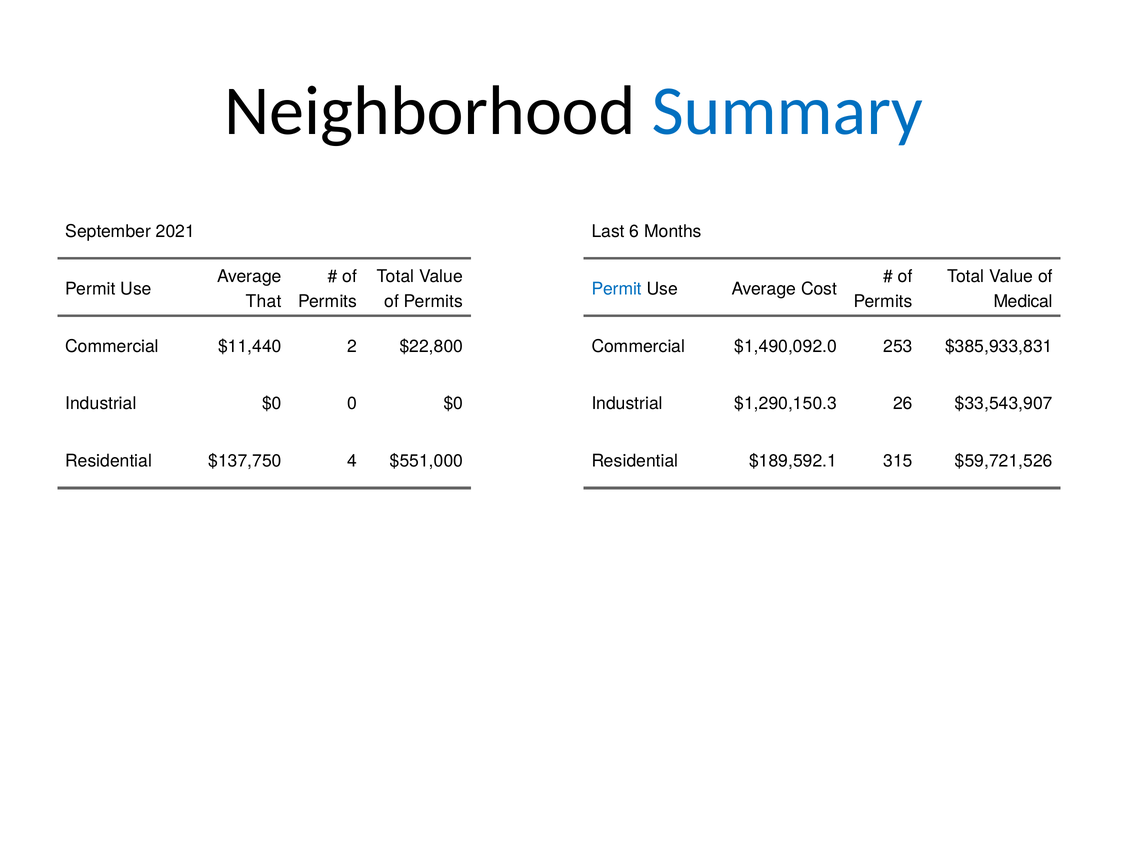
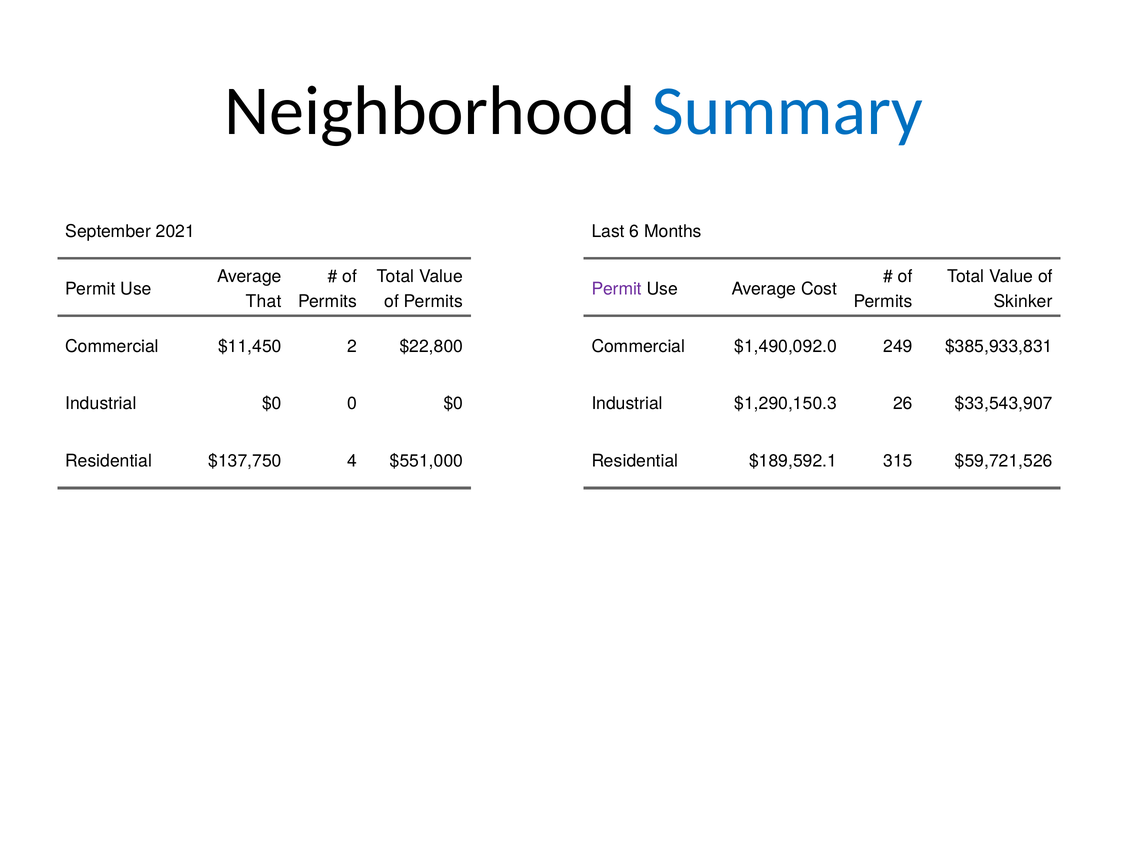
Permit colour: blue -> purple (617, 289)
Medical: Medical -> Skinker (1023, 302)
$11,440: $11,440 -> $11,450 (250, 346)
253: 253 -> 249 (898, 346)
